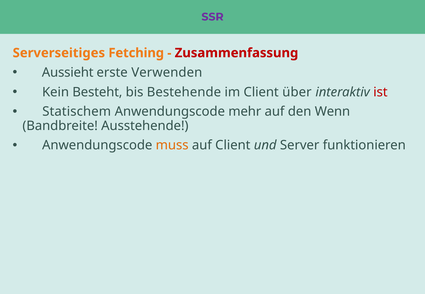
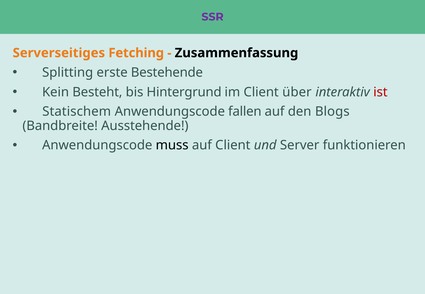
Zusammenfassung colour: red -> black (237, 53)
Aussieht: Aussieht -> Splitting (68, 73)
Verwenden: Verwenden -> Bestehende (167, 73)
Bestehende: Bestehende -> Hintergrund (184, 92)
mehr: mehr -> fallen (245, 112)
Wenn: Wenn -> Blogs (332, 112)
muss colour: orange -> black (172, 145)
